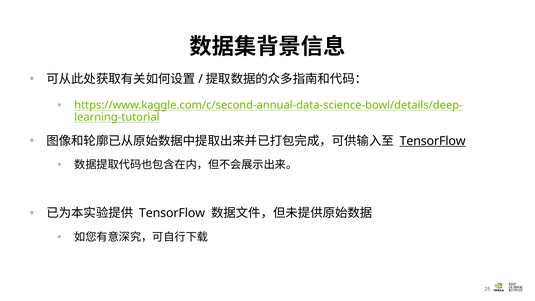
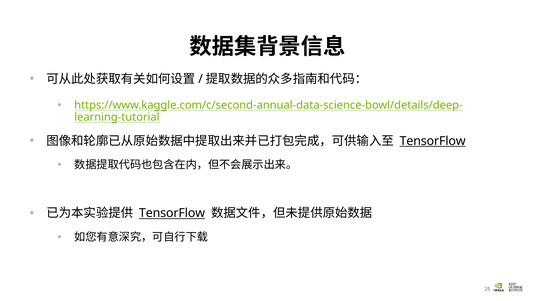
TensorFlow underline: none -> present (172, 213)
